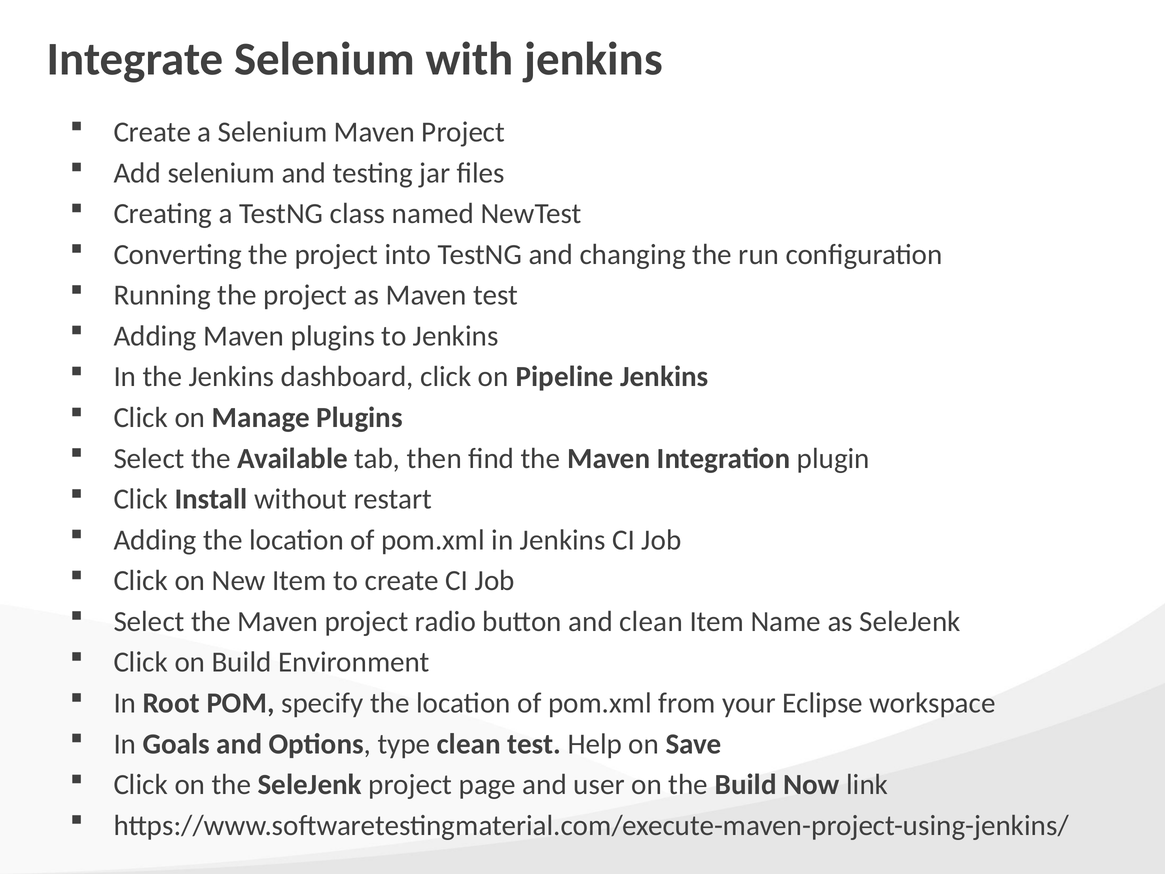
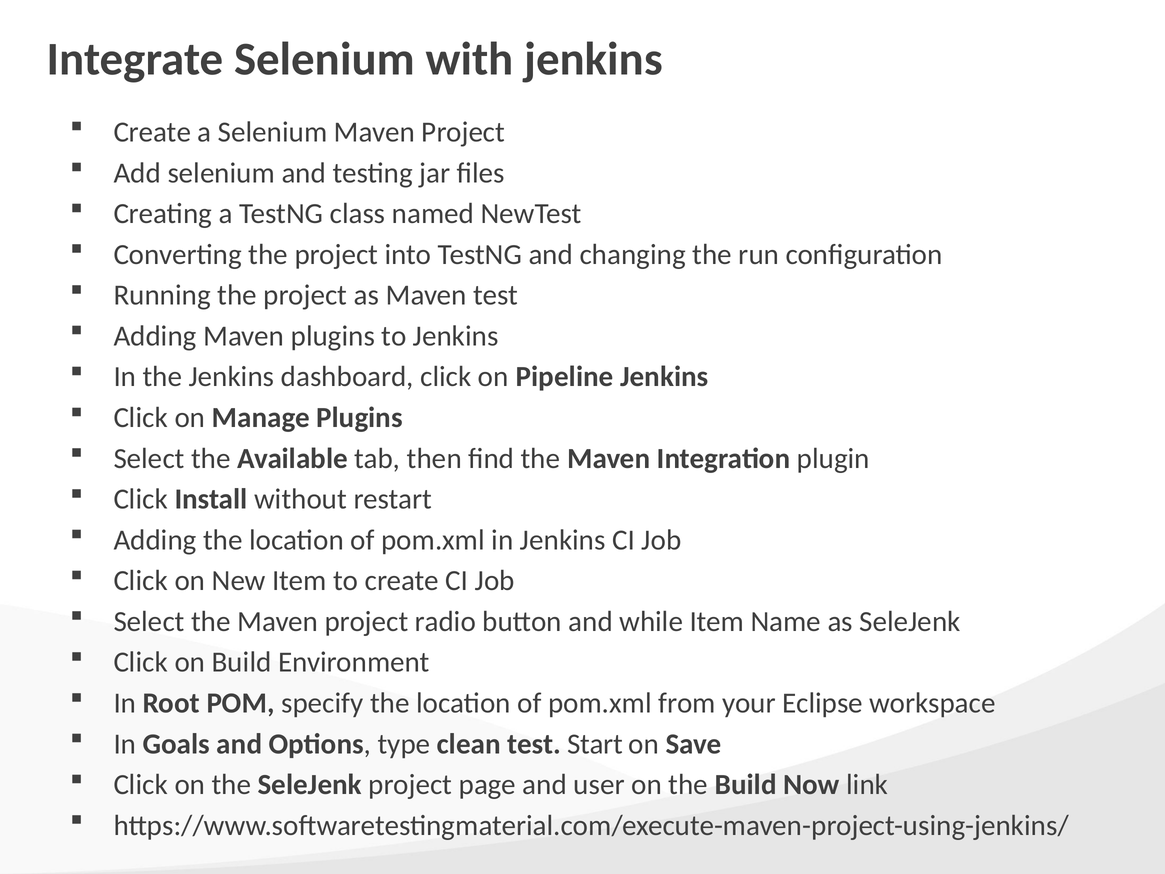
and clean: clean -> while (651, 621)
Help: Help -> Start (595, 744)
